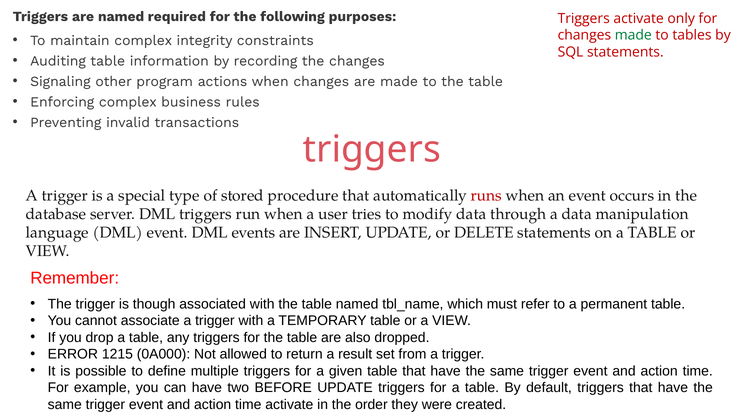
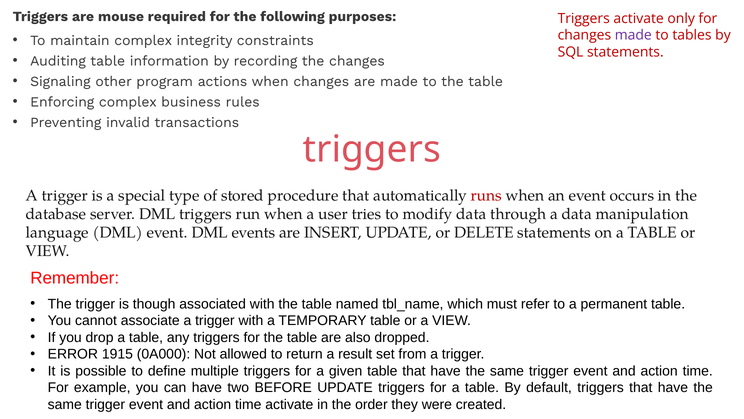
are named: named -> mouse (121, 16)
made colour: green -> purple (633, 35)
1215: 1215 -> 1915 (117, 354)
